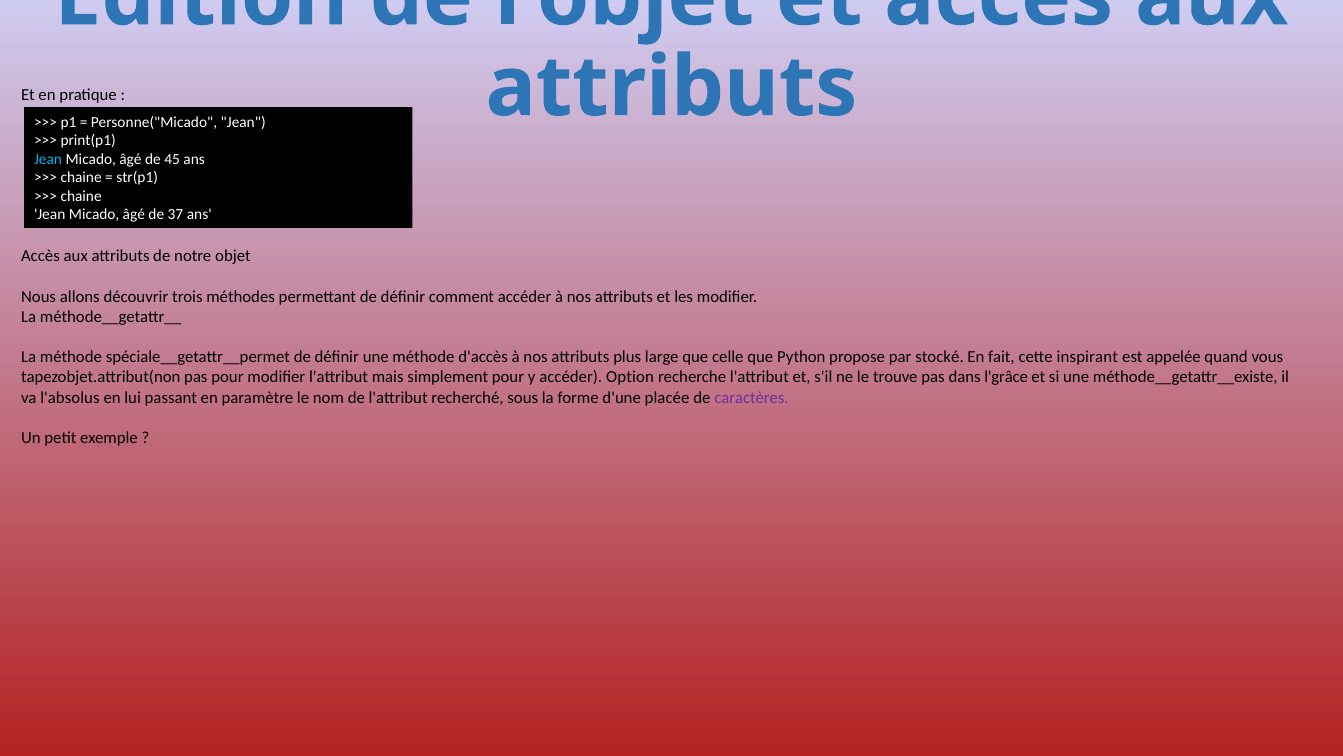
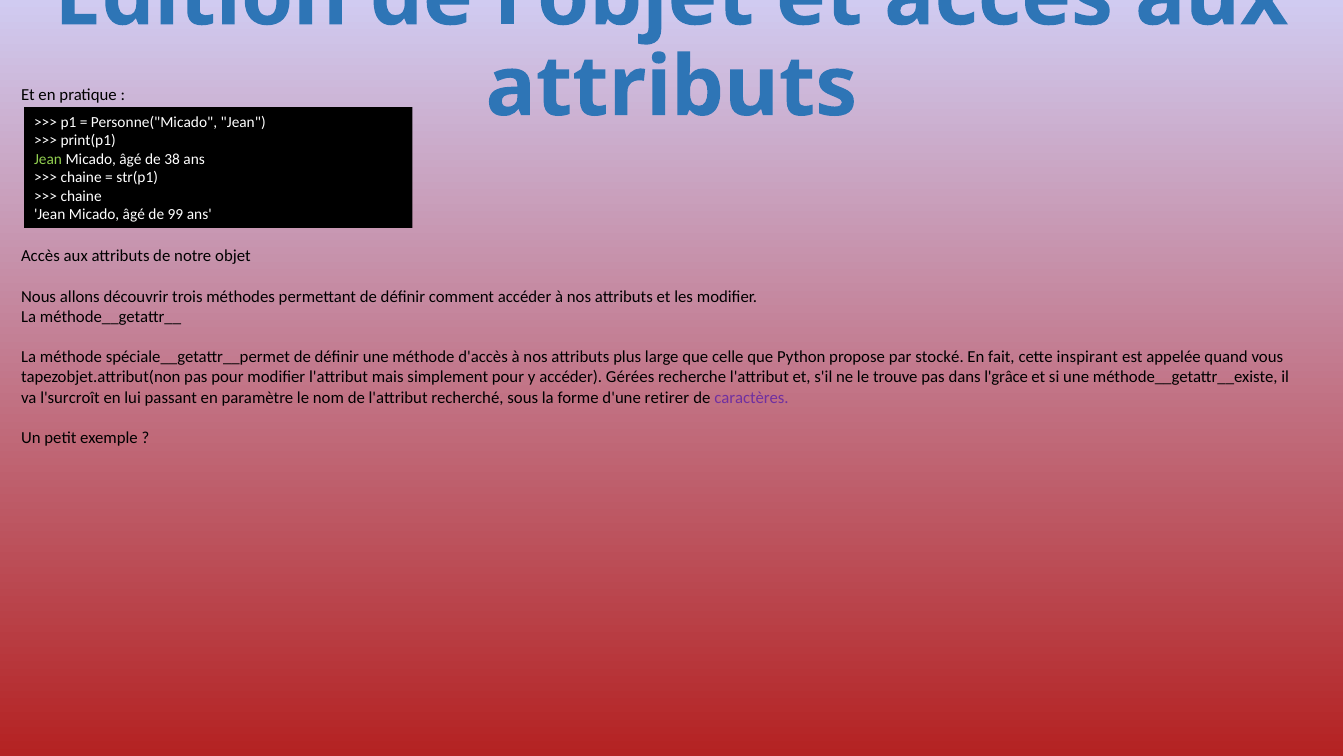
Jean colour: light blue -> light green (48, 159)
45: 45 -> 38 (172, 159)
37: 37 -> 99 (175, 215)
Option: Option -> Gérées (630, 377)
l'absolus: l'absolus -> l'surcroît (70, 397)
placée: placée -> retirer (667, 397)
